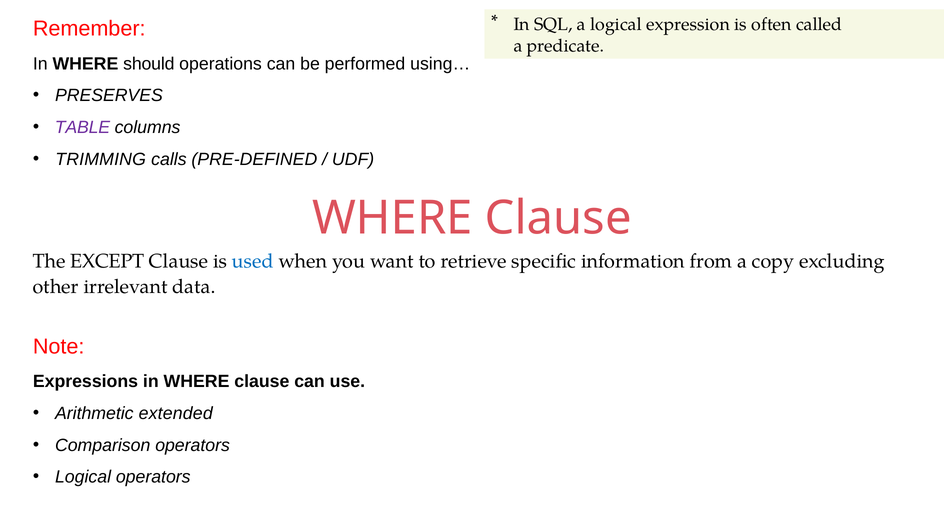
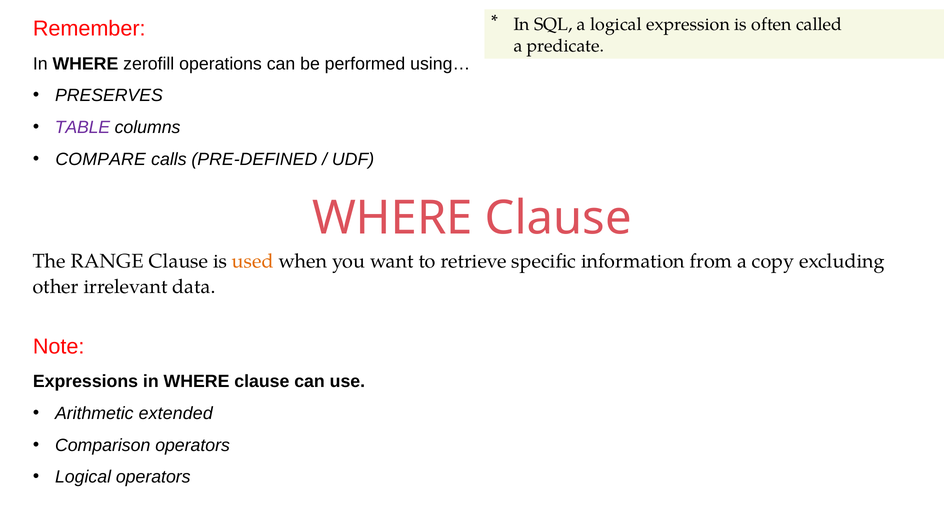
should: should -> zerofill (149, 64)
TRIMMING: TRIMMING -> COMPARE (101, 159)
EXCEPT: EXCEPT -> RANGE (107, 261)
used colour: blue -> orange (253, 261)
